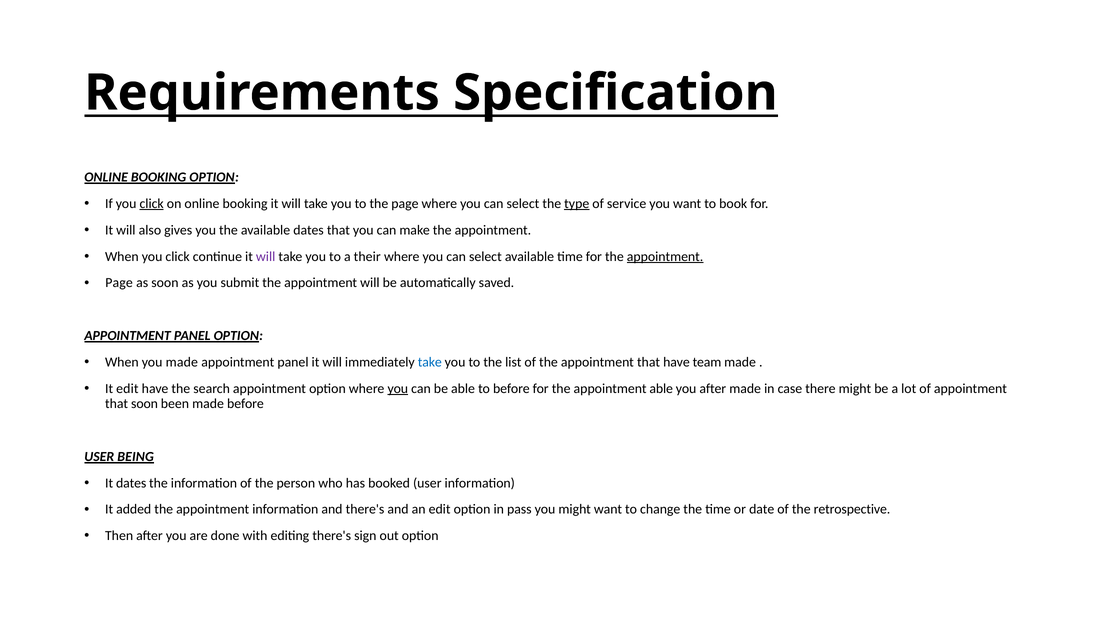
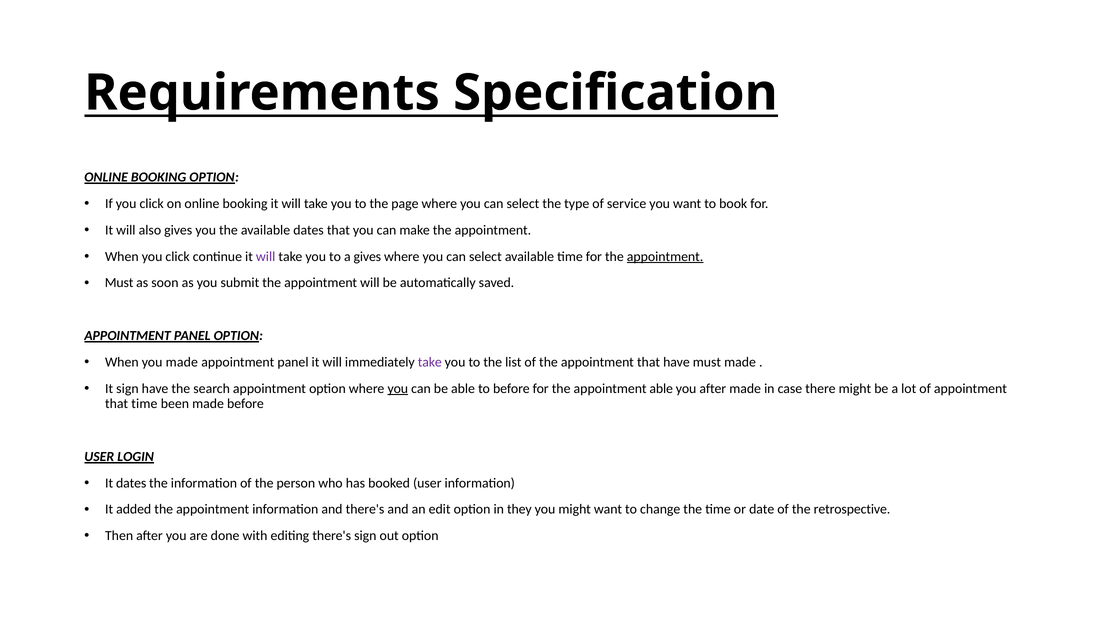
click underline: present -> none (152, 204)
type underline: present -> none (577, 204)
a their: their -> gives (367, 257)
Page: Page -> Must (119, 283)
take colour: blue -> purple (430, 362)
have team: team -> must (707, 362)
It edit: edit -> sign (127, 389)
that soon: soon -> time (144, 404)
BEING: BEING -> LOGIN (136, 457)
pass: pass -> they (519, 509)
